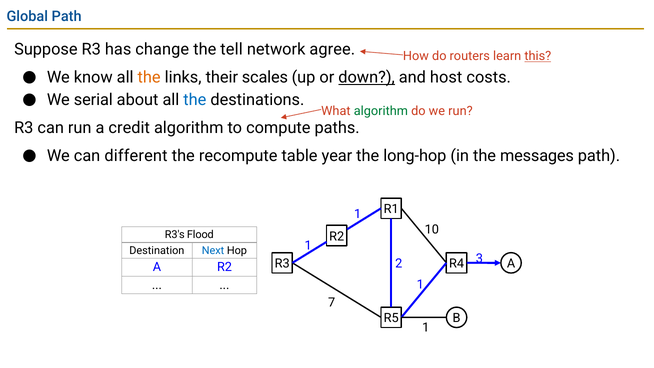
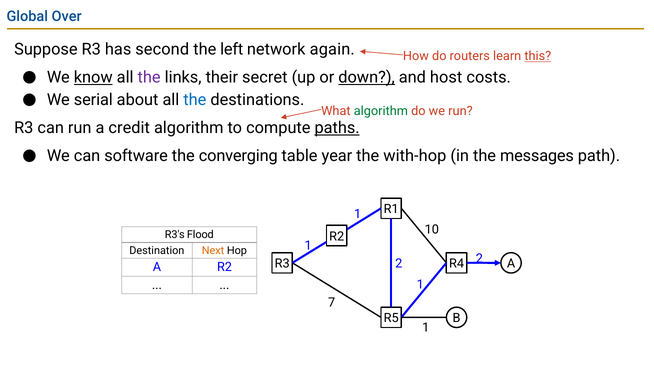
Global Path: Path -> Over (67, 16)
change: change -> second (162, 49)
tell: tell -> left (232, 49)
agree: agree -> again (332, 49)
know underline: none -> present (93, 77)
the colour: orange -> purple (149, 77)
scales: scales -> secret (265, 77)
paths underline: none -> present (337, 128)
different: different -> software (136, 156)
recompute: recompute -> converging (238, 156)
long-hop: long-hop -> with-hop (415, 156)
Next colour: blue -> orange (213, 250)
R4 3: 3 -> 2 (479, 259)
